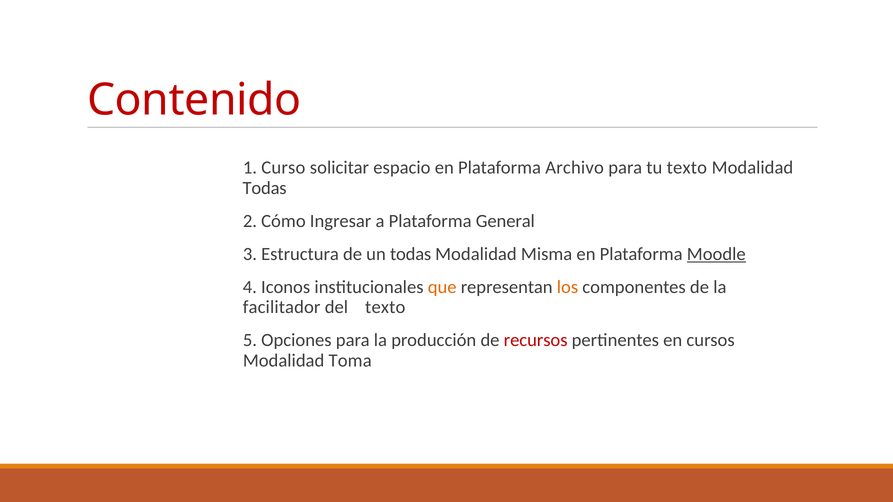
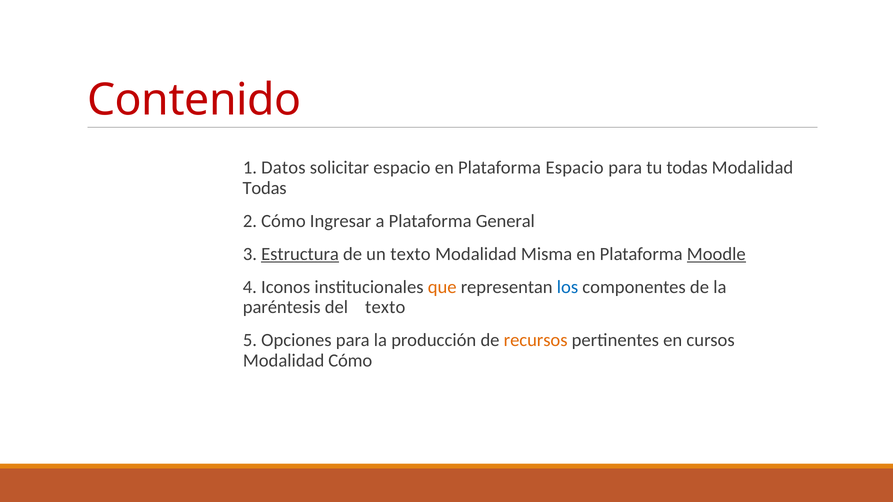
Curso: Curso -> Datos (283, 168)
Plataforma Archivo: Archivo -> Espacio (575, 168)
tu texto: texto -> todas (687, 168)
Estructura underline: none -> present (300, 254)
un todas: todas -> texto (410, 254)
los colour: orange -> blue (567, 287)
facilitador: facilitador -> paréntesis (282, 307)
recursos colour: red -> orange (536, 341)
Modalidad Toma: Toma -> Cómo (350, 361)
